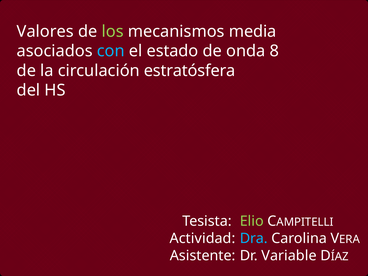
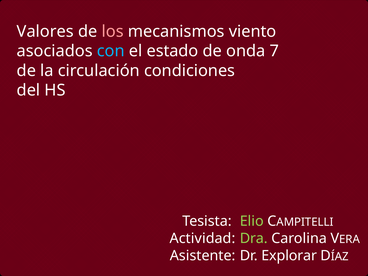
los colour: light green -> pink (113, 31)
media: media -> viento (253, 31)
8: 8 -> 7 (274, 51)
estratósfera: estratósfera -> condiciones (190, 71)
Dra colour: light blue -> light green (254, 238)
Variable: Variable -> Explorar (289, 256)
